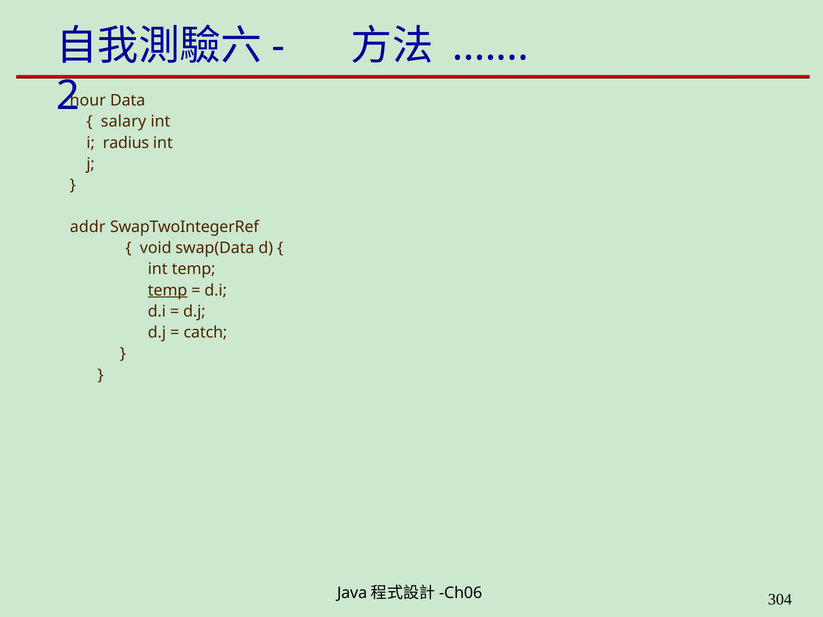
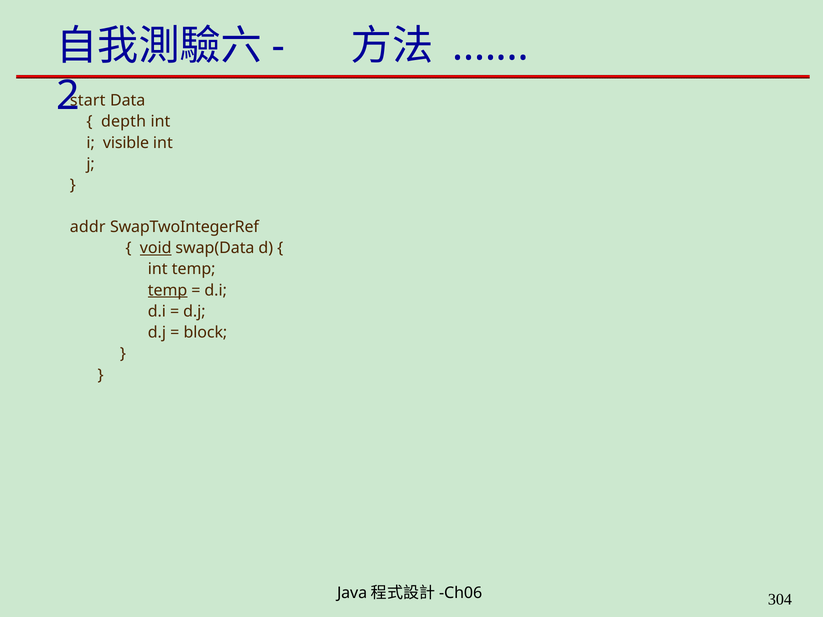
hour: hour -> start (88, 101)
salary: salary -> depth (124, 122)
radius: radius -> visible (126, 143)
void underline: none -> present (156, 248)
catch: catch -> block (205, 333)
